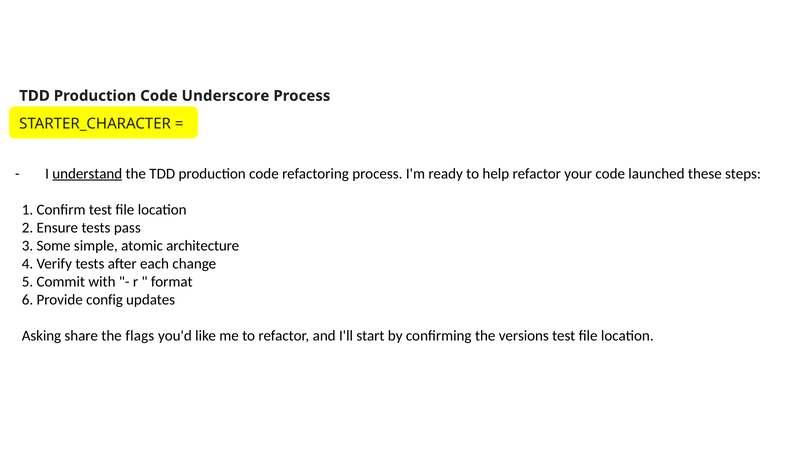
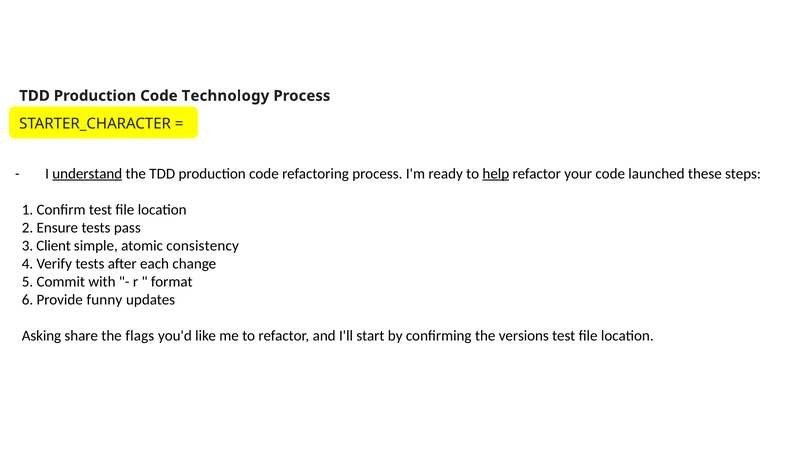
Underscore: Underscore -> Technology (225, 96)
help underline: none -> present (496, 174)
Some: Some -> Client (54, 246)
architecture: architecture -> consistency (203, 246)
config: config -> funny (104, 300)
